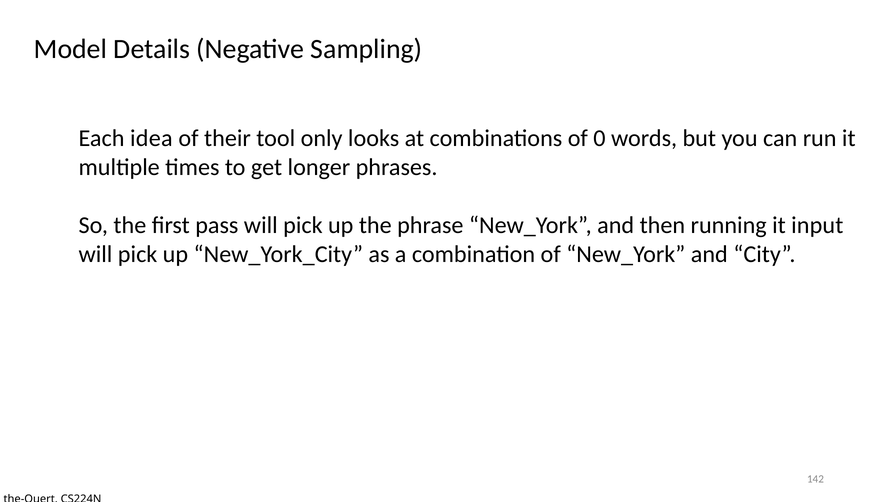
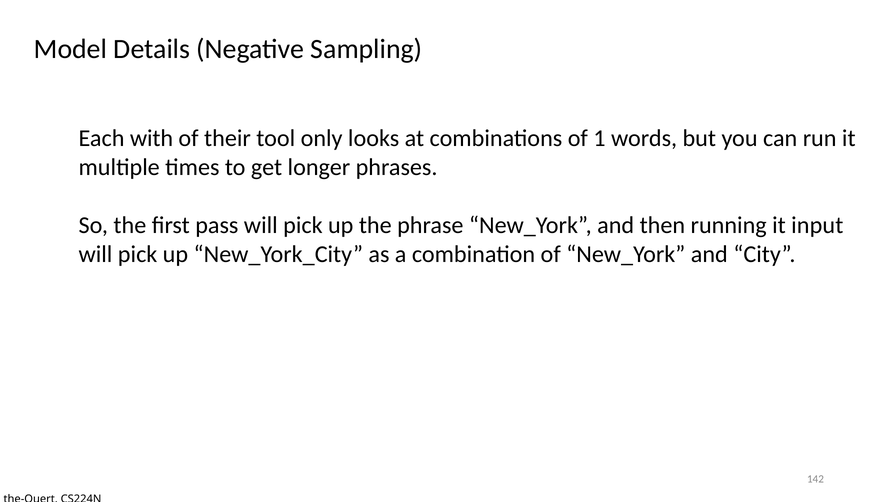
idea: idea -> with (152, 138)
0: 0 -> 1 (599, 138)
